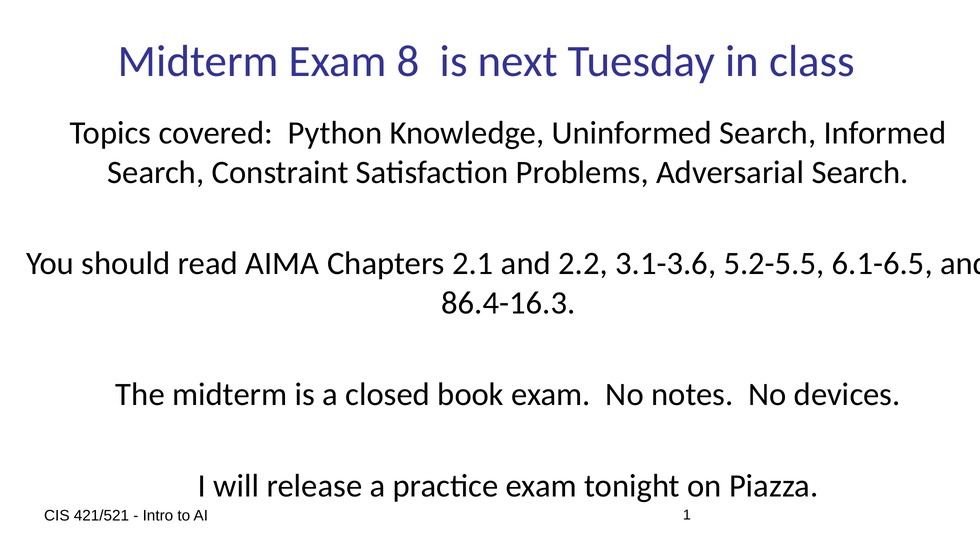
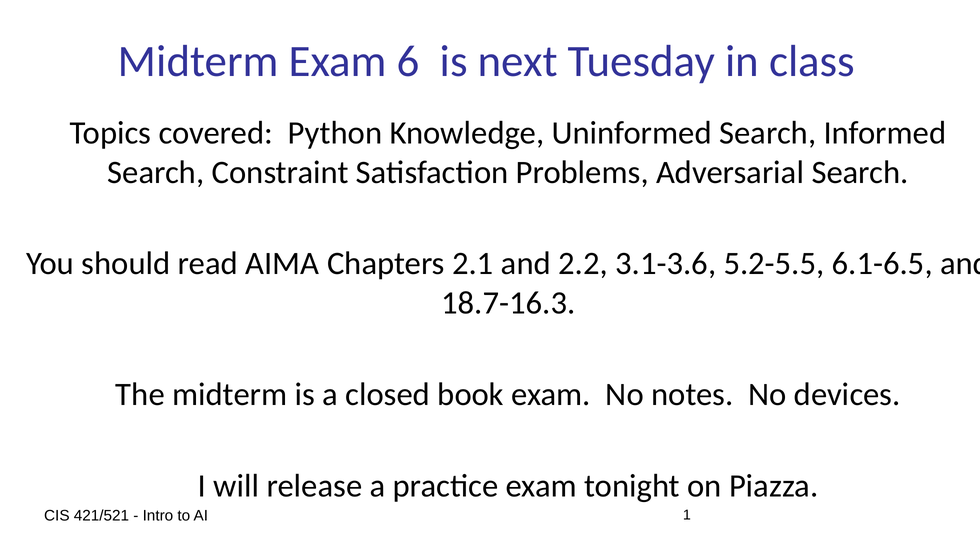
8: 8 -> 6 (408, 61)
86.4-16.3: 86.4-16.3 -> 18.7-16.3 (508, 303)
